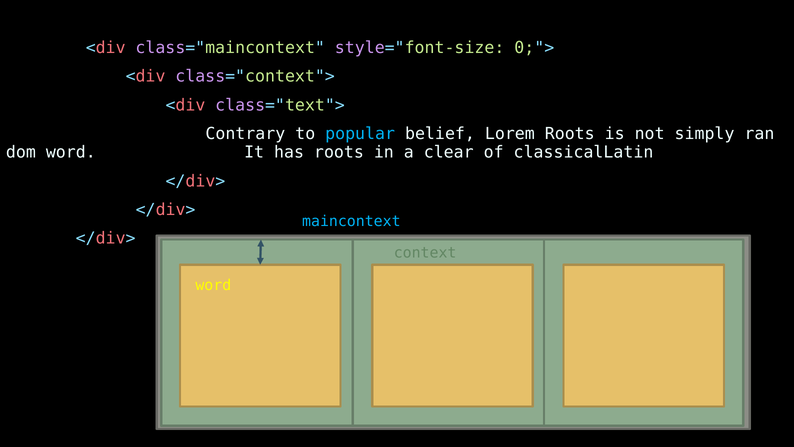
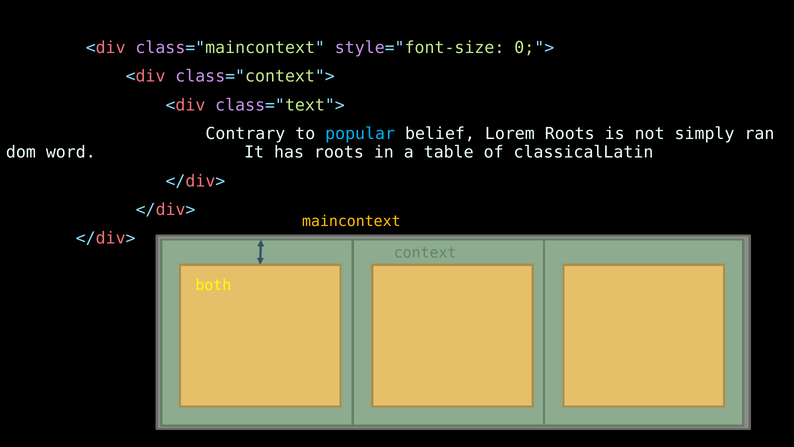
clear: clear -> table (449, 152)
maincontext colour: light blue -> yellow (351, 221)
word: word -> both (213, 285)
